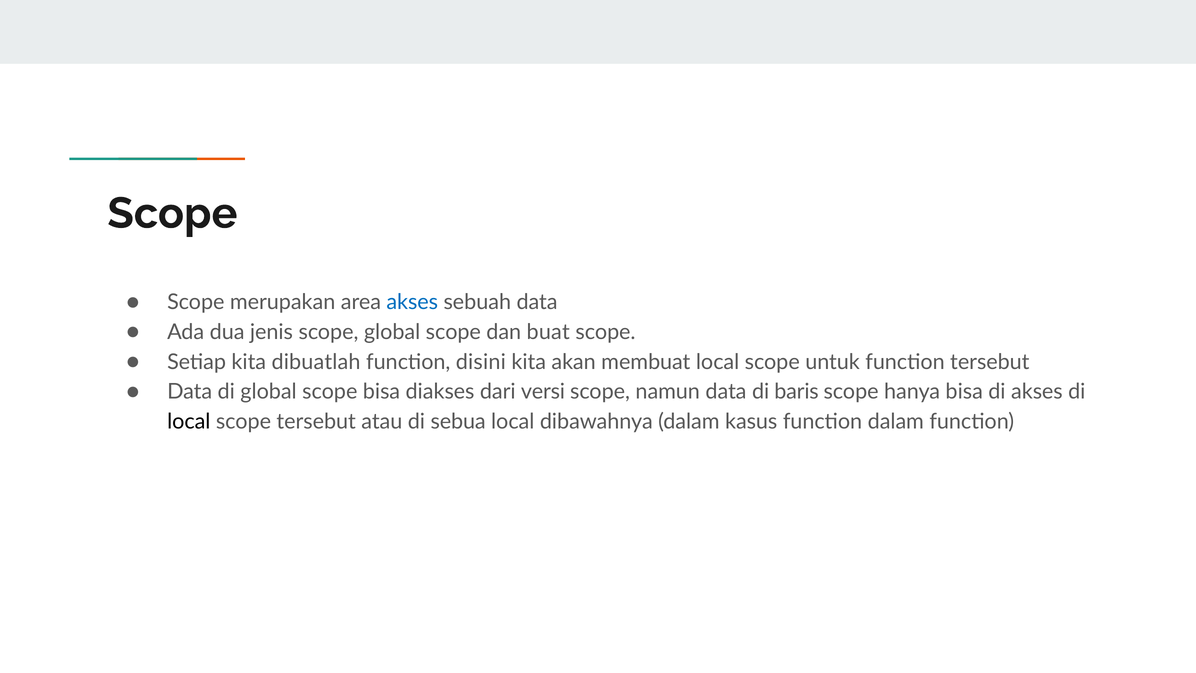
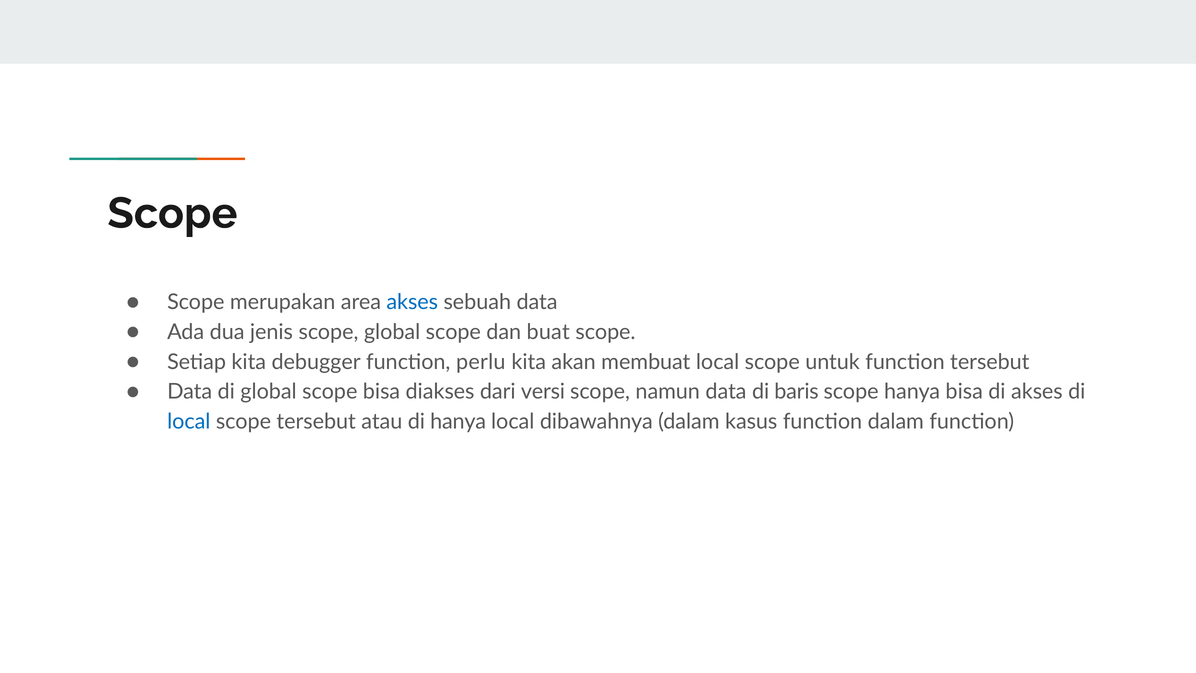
dibuatlah: dibuatlah -> debugger (316, 362)
disini: disini -> perlu (481, 362)
local colour: black -> blue (189, 421)
di sebua: sebua -> hanya (458, 421)
